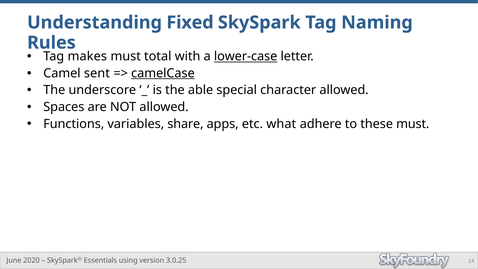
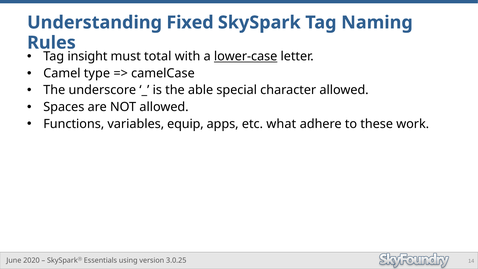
makes: makes -> insight (87, 56)
sent: sent -> type (97, 73)
camelCase underline: present -> none (163, 73)
share: share -> equip (185, 124)
these must: must -> work (413, 124)
